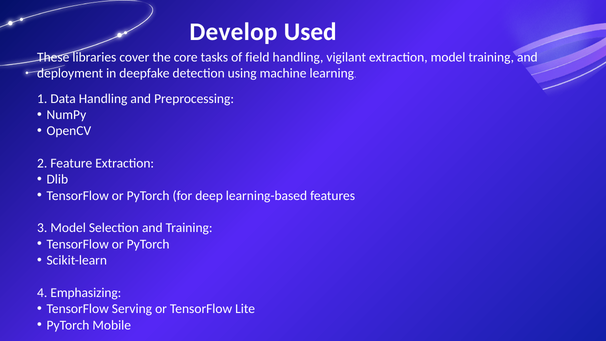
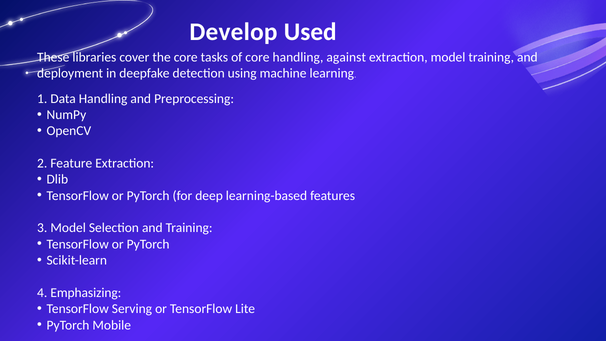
of field: field -> core (257, 57)
vigilant: vigilant -> against (346, 57)
